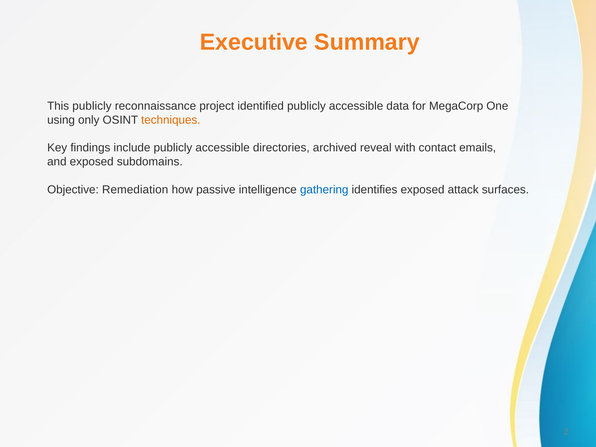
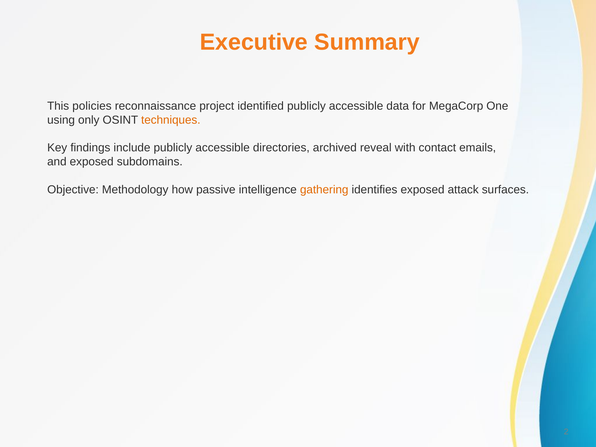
This publicly: publicly -> policies (92, 106)
Remediation: Remediation -> Methodology (135, 190)
gathering colour: blue -> orange (324, 190)
